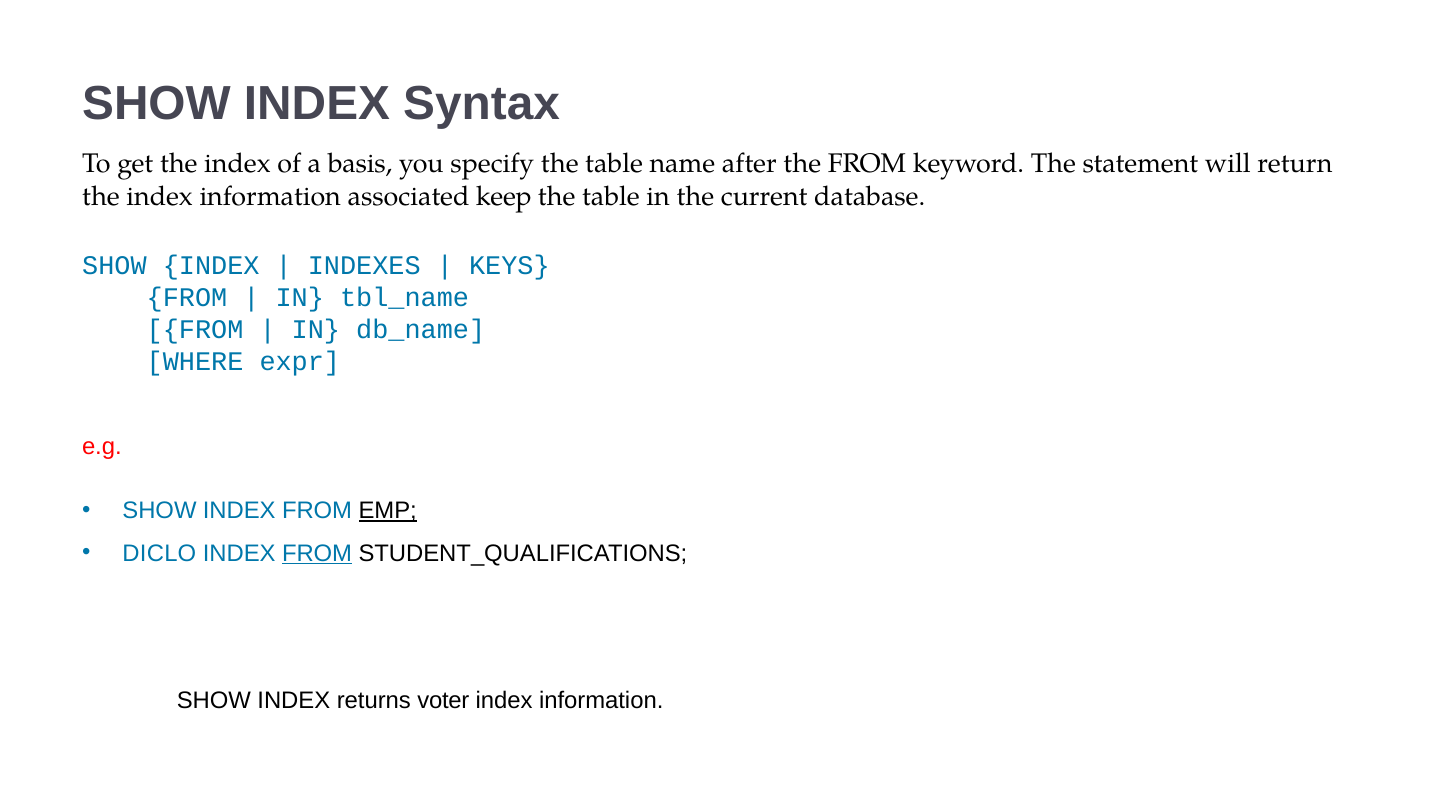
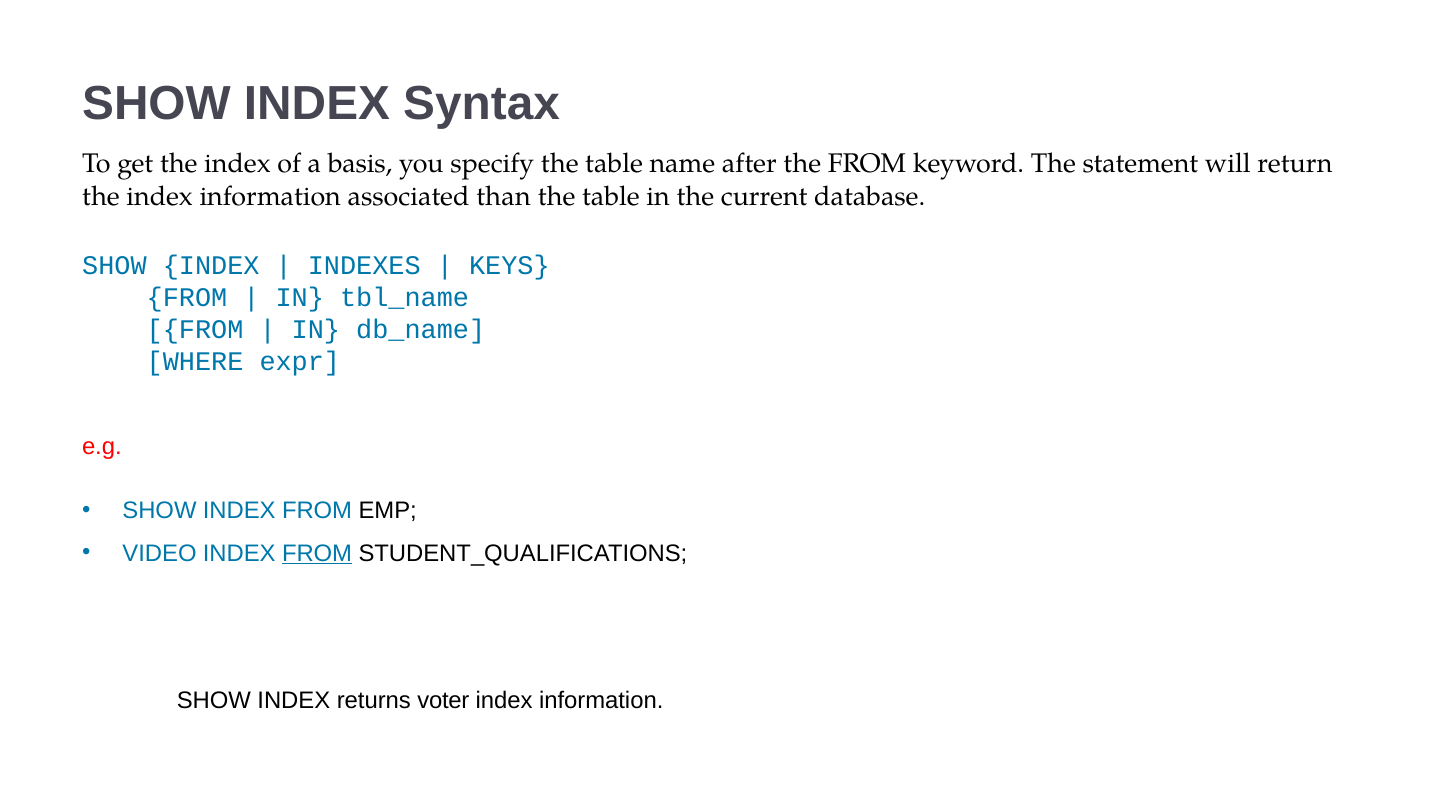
keep: keep -> than (504, 196)
EMP underline: present -> none (388, 511)
DICLO: DICLO -> VIDEO (160, 554)
